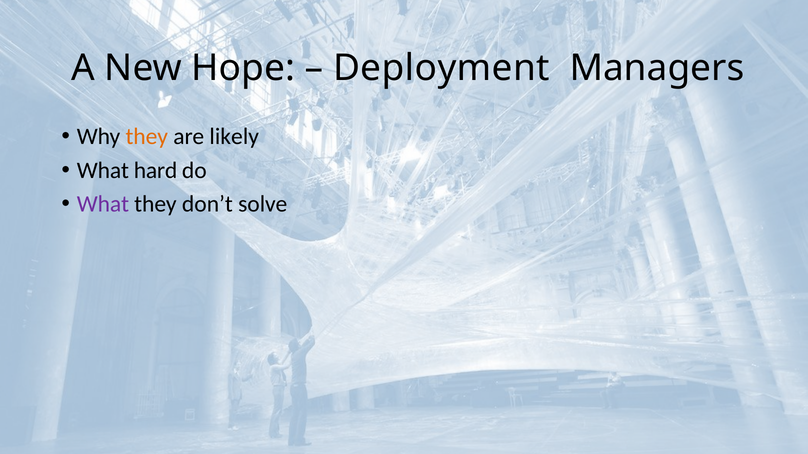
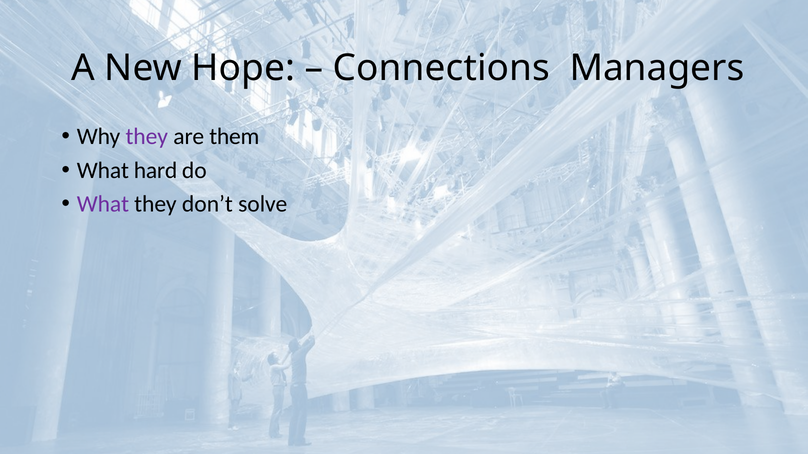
Deployment: Deployment -> Connections (441, 68)
they colour: orange -> purple (147, 137)
likely: likely -> them (234, 137)
